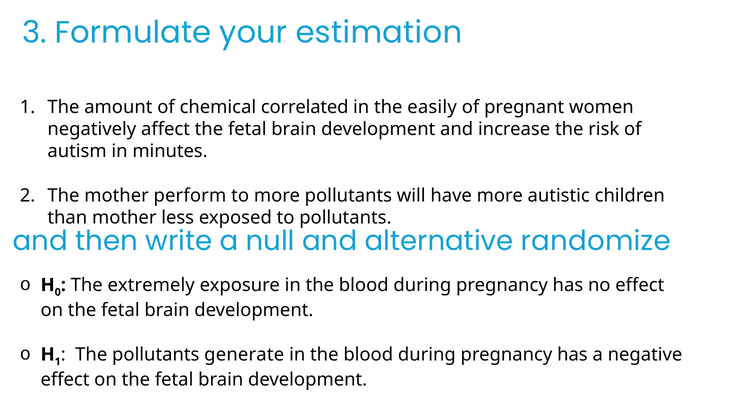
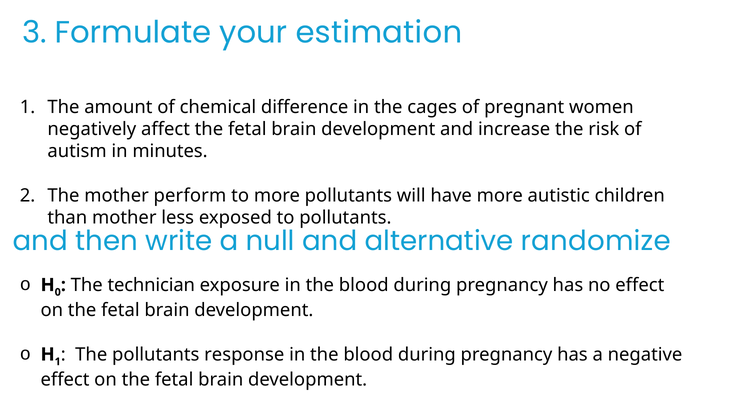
correlated: correlated -> difference (305, 107)
easily: easily -> cages (432, 107)
extremely: extremely -> technician (151, 285)
generate: generate -> response (244, 355)
